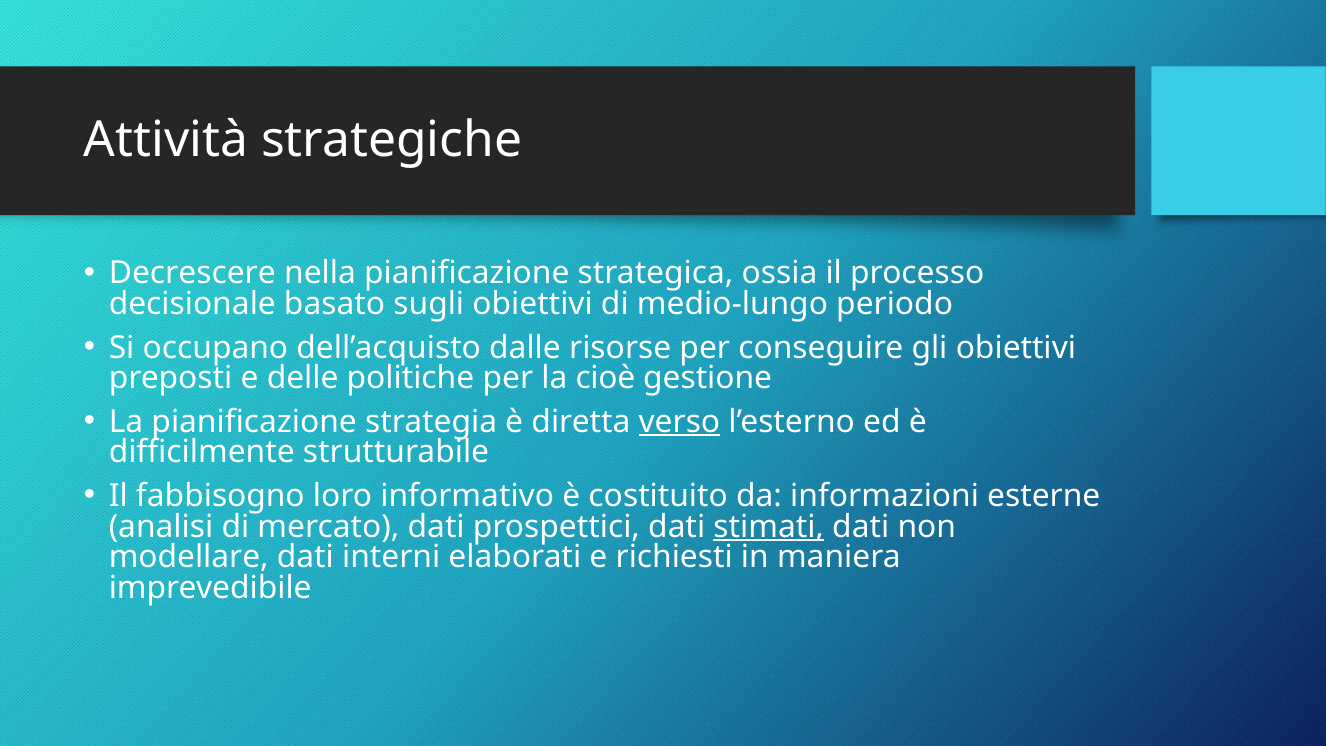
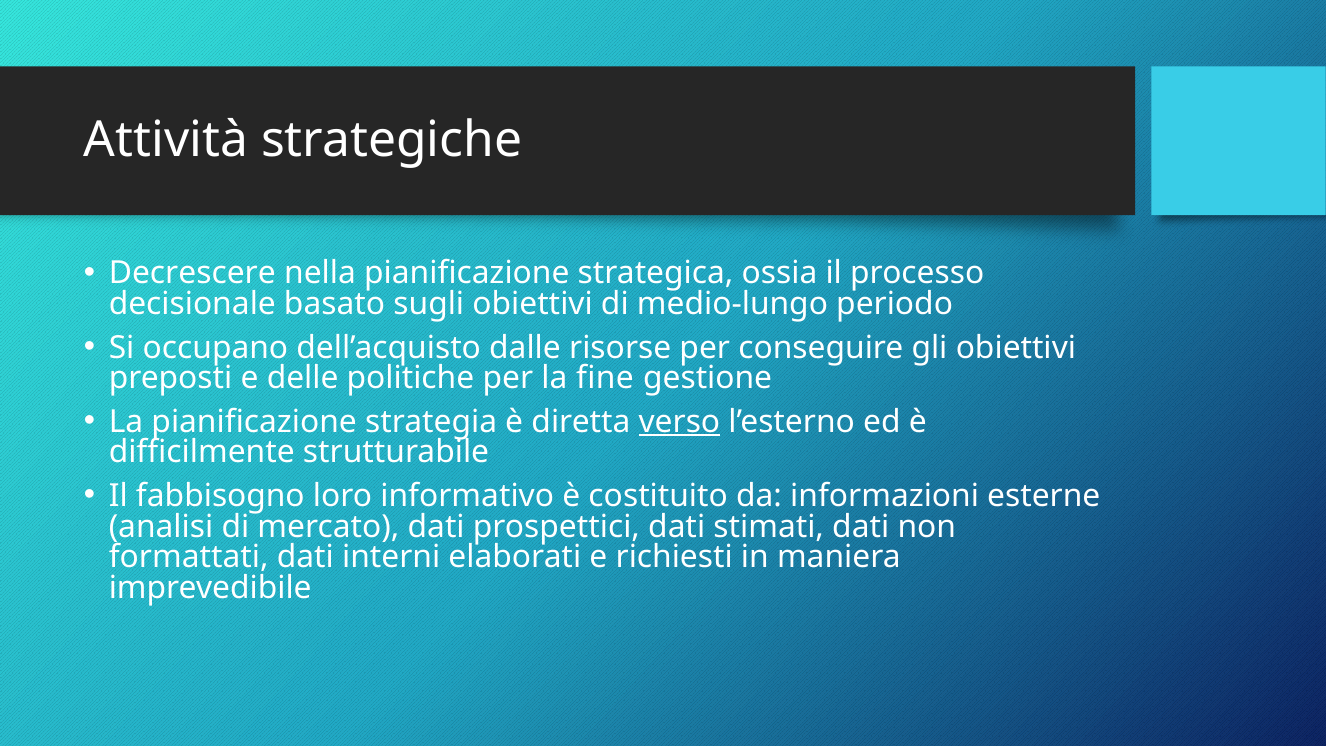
cioè: cioè -> fine (605, 378)
stimati underline: present -> none (769, 527)
modellare: modellare -> formattati (189, 557)
